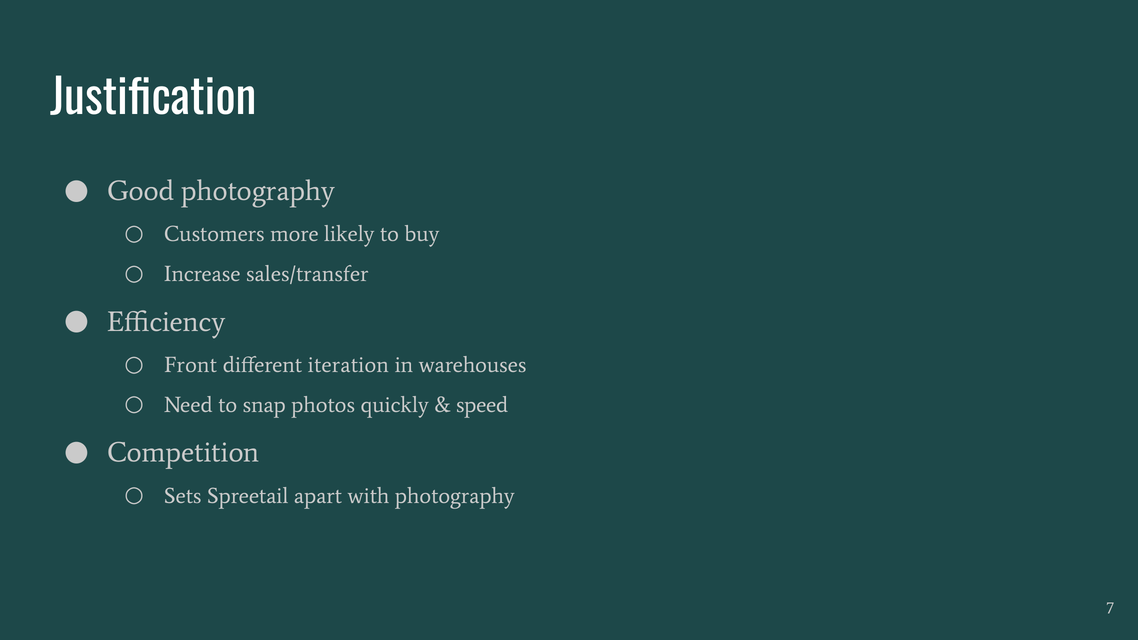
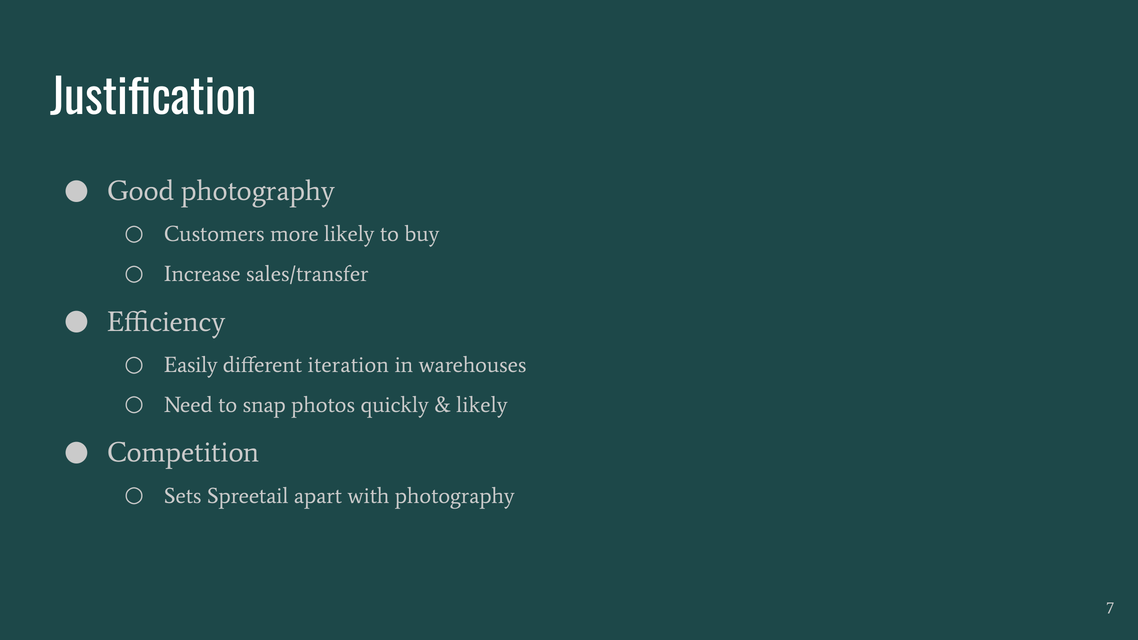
Front: Front -> Easily (191, 365)
speed: speed -> likely (482, 405)
